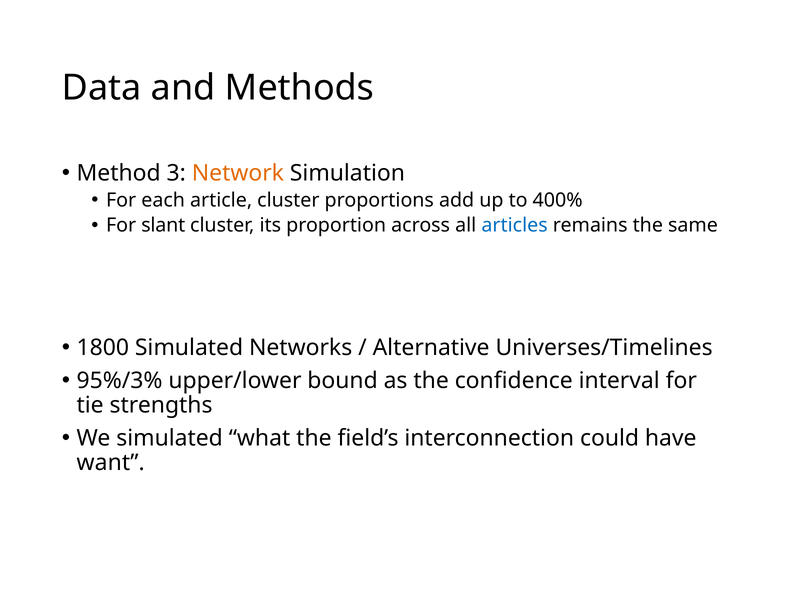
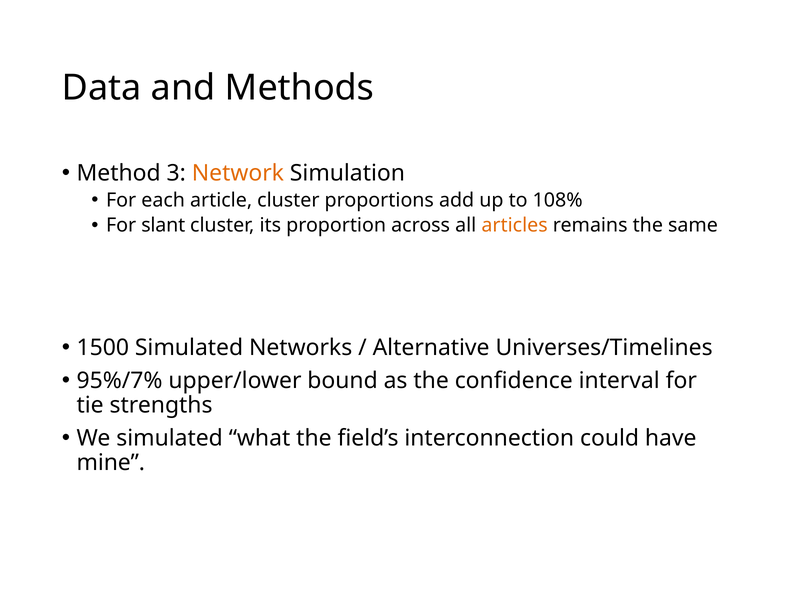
400%: 400% -> 108% (558, 200)
articles colour: blue -> orange (515, 226)
1800: 1800 -> 1500 (103, 348)
95%/3%: 95%/3% -> 95%/7% (120, 381)
want: want -> mine (111, 463)
